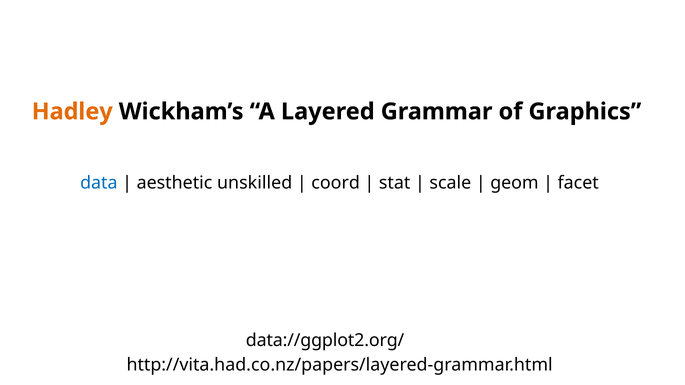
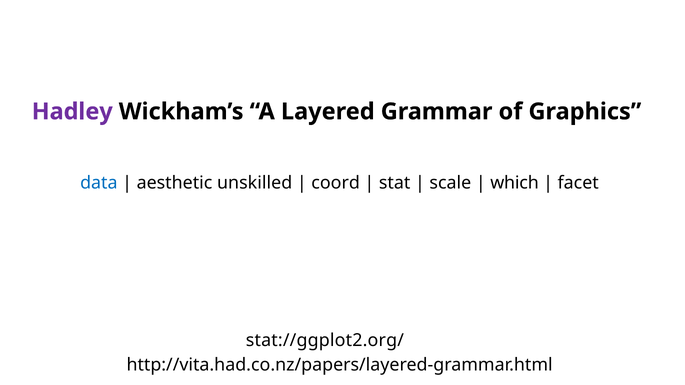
Hadley colour: orange -> purple (72, 112)
geom: geom -> which (515, 183)
data://ggplot2.org/: data://ggplot2.org/ -> stat://ggplot2.org/ (325, 341)
